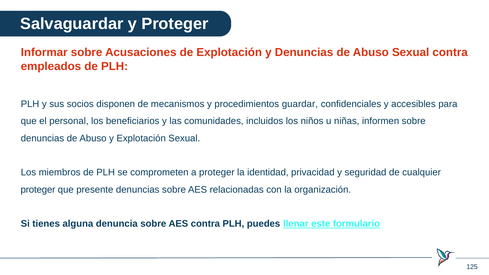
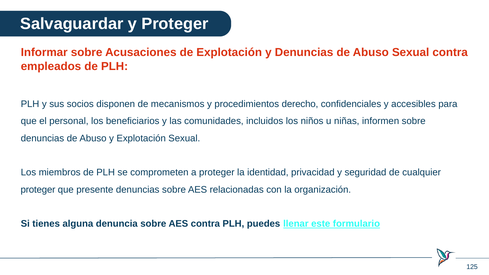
guardar: guardar -> derecho (300, 104)
